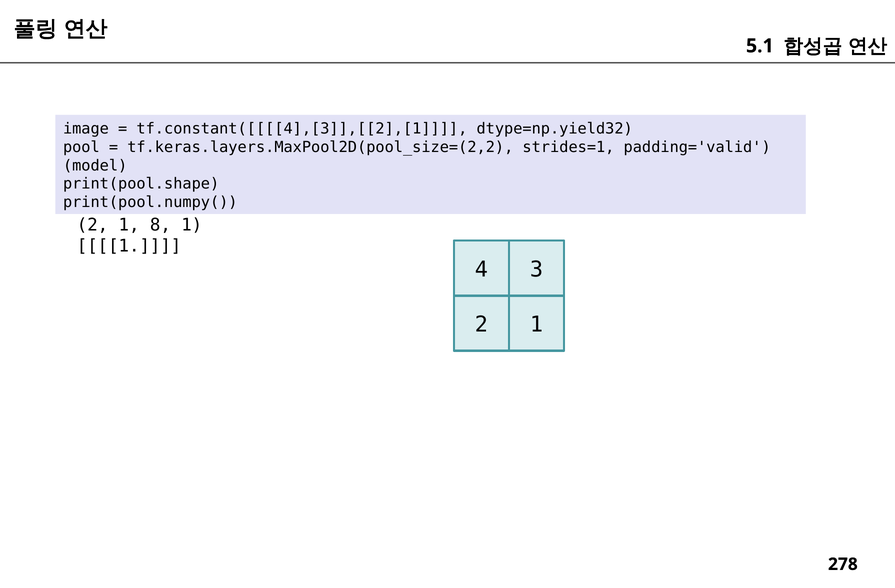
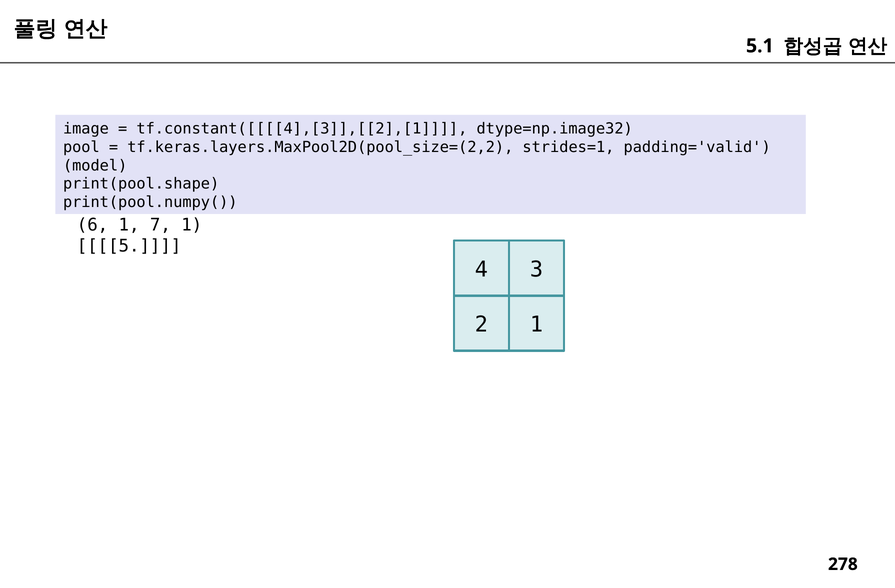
dtype=np.yield32: dtype=np.yield32 -> dtype=np.image32 (555, 129)
2: 2 -> 6 (92, 225)
8: 8 -> 7 (160, 225)
1: 1 -> 5 (129, 246)
